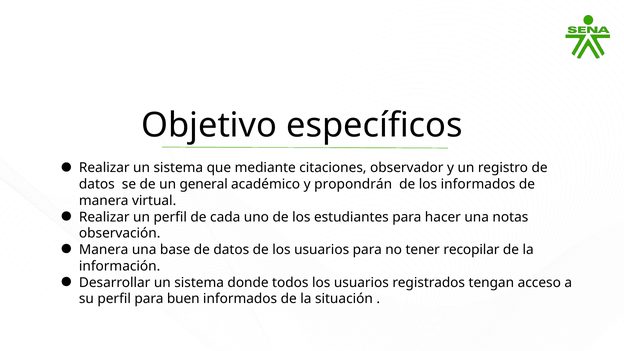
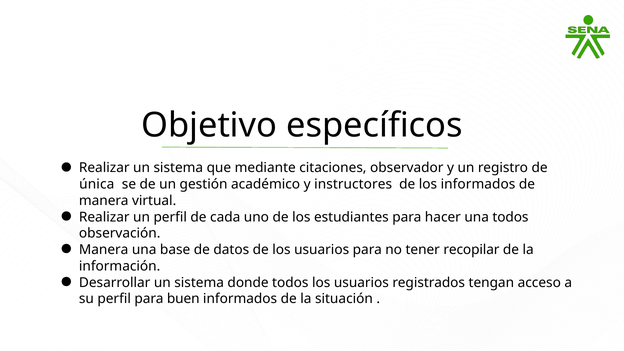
datos: datos -> única (97, 184)
general: general -> gestión (204, 184)
propondrán: propondrán -> instructores (353, 184)
una notas: notas -> todos (510, 217)
